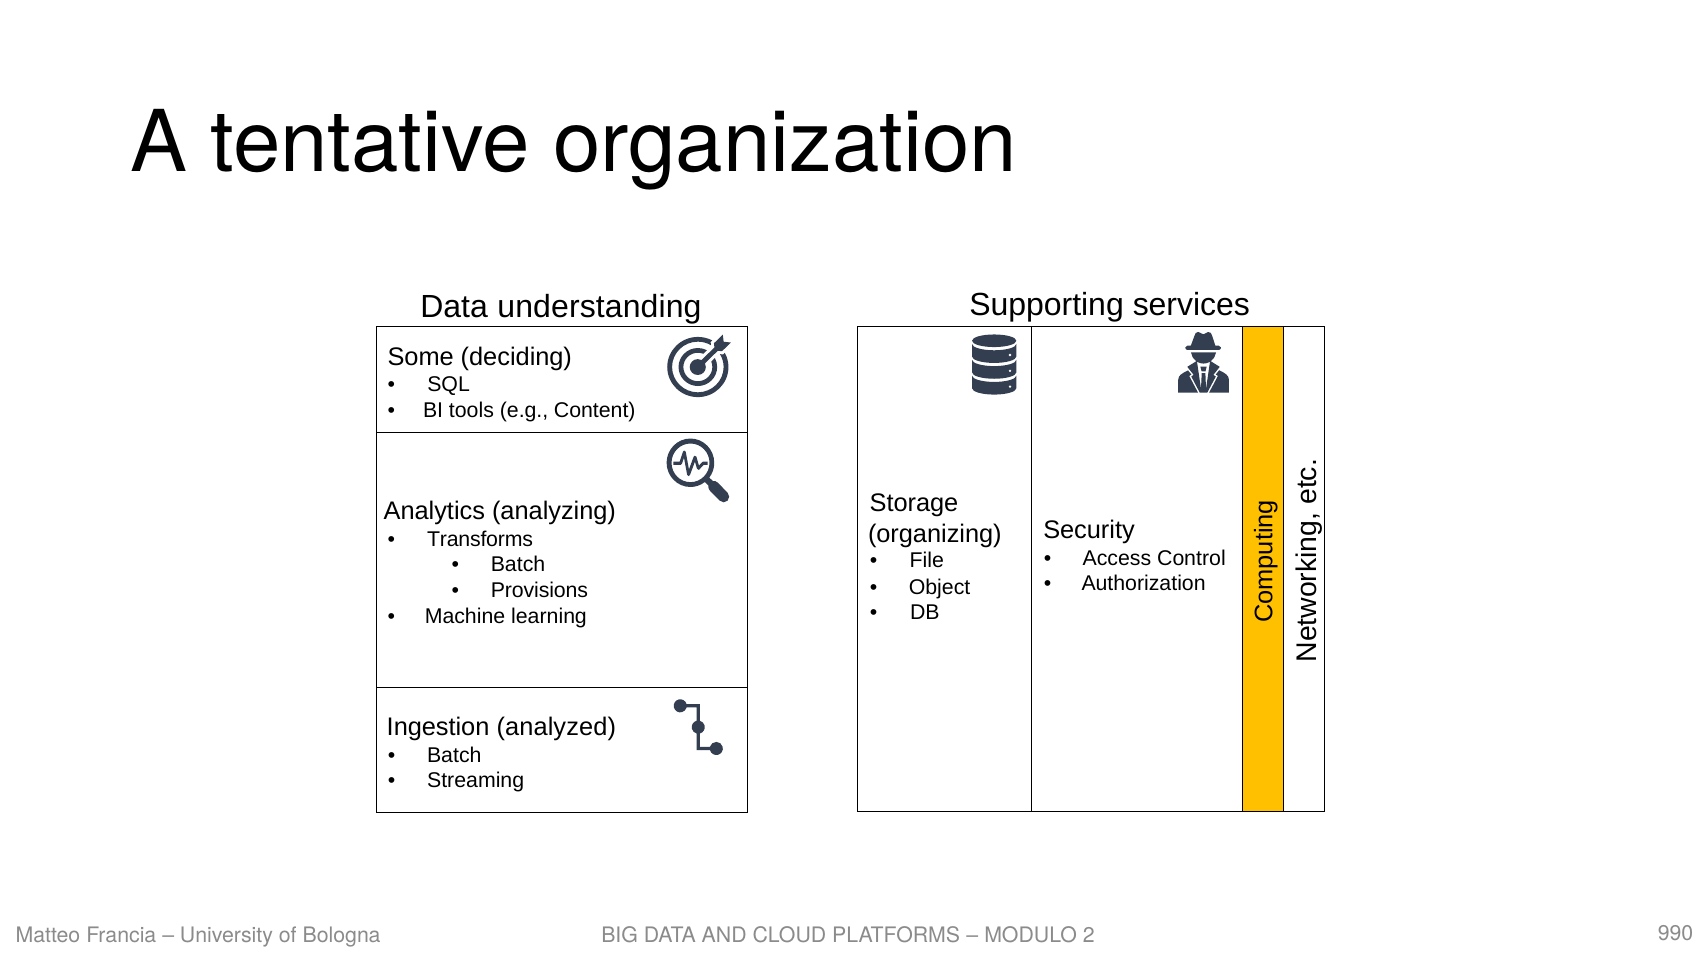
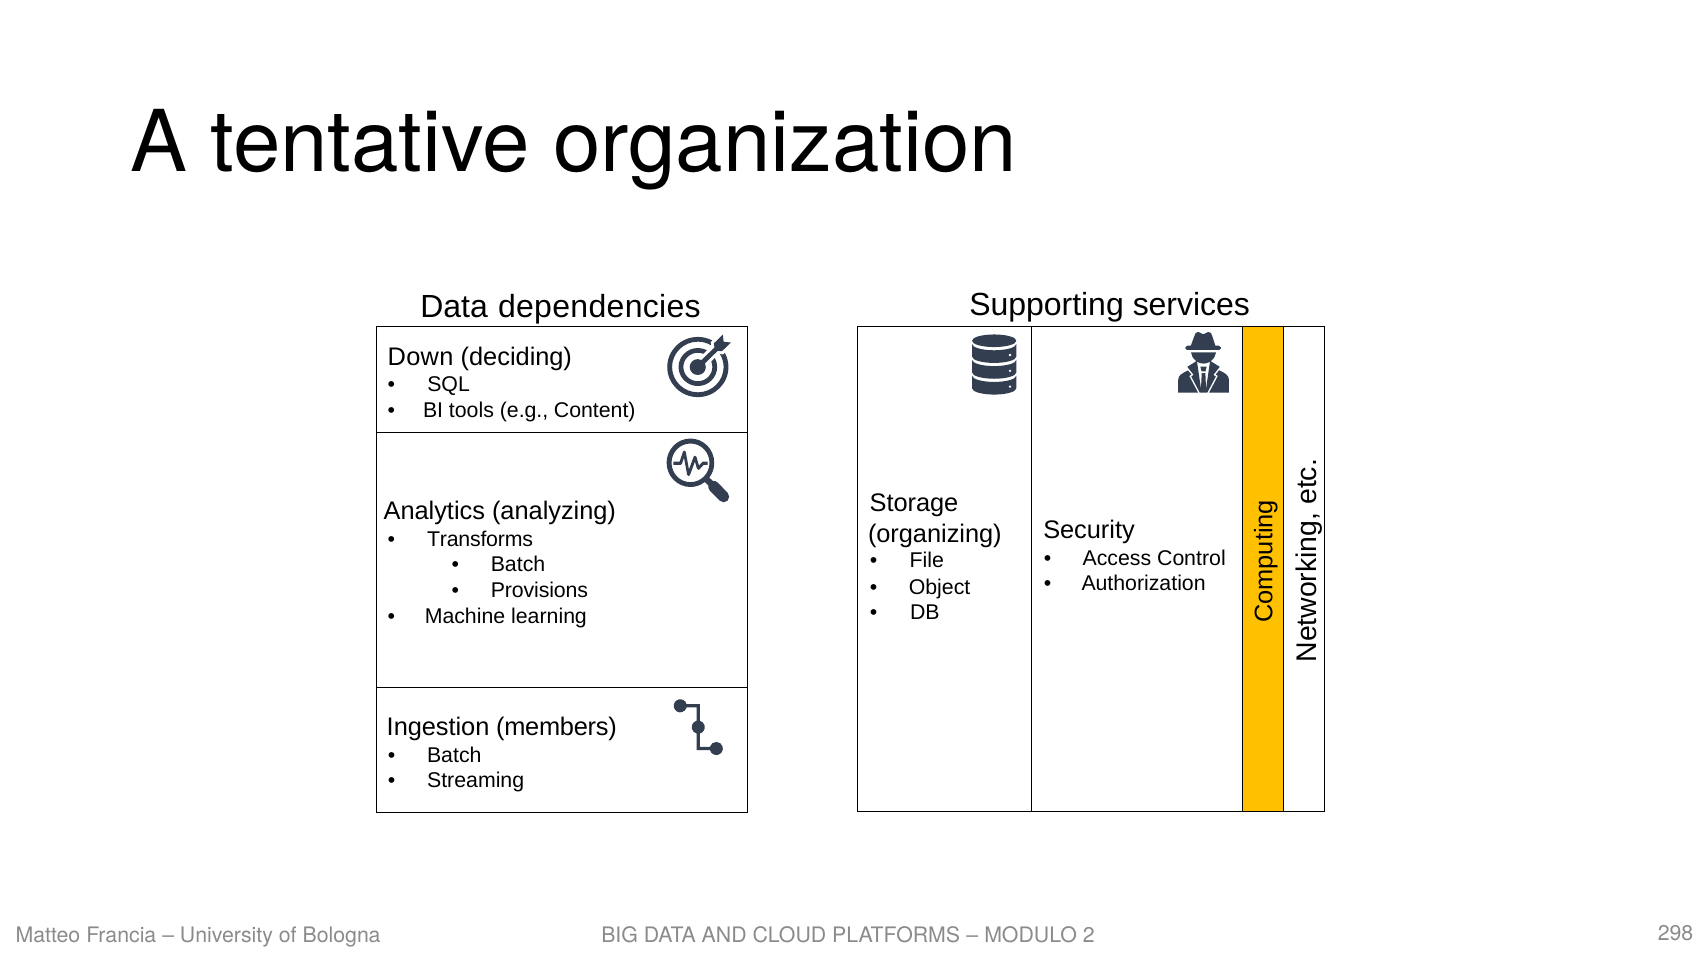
understanding: understanding -> dependencies (599, 306)
Some: Some -> Down (421, 357)
analyzed: analyzed -> members (556, 727)
990: 990 -> 298 (1676, 933)
